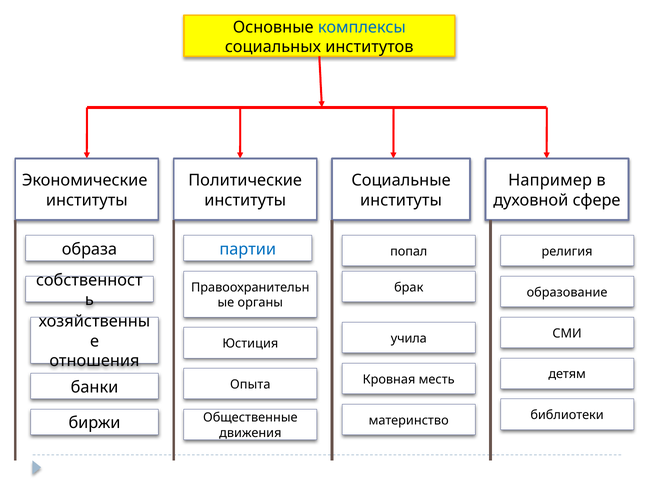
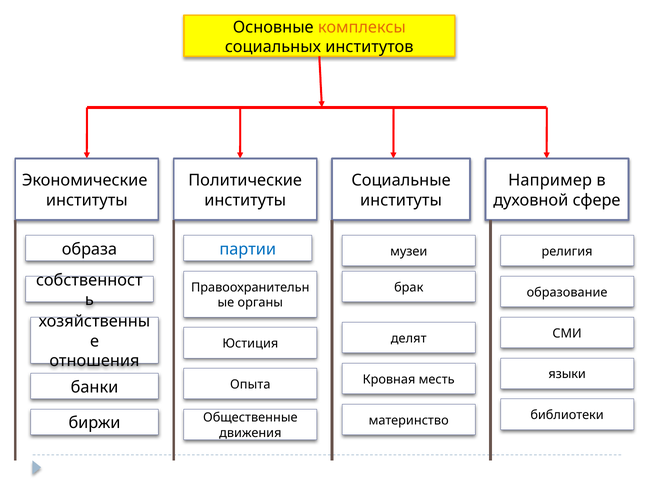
комплексы colour: blue -> orange (362, 27)
попал: попал -> музеи (409, 251)
учила: учила -> делят (409, 338)
детям: детям -> языки (567, 374)
